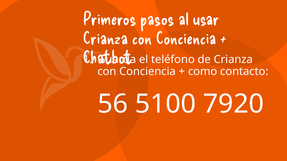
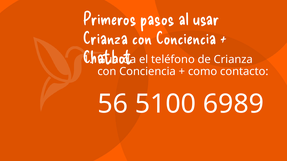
7920: 7920 -> 6989 (233, 104)
